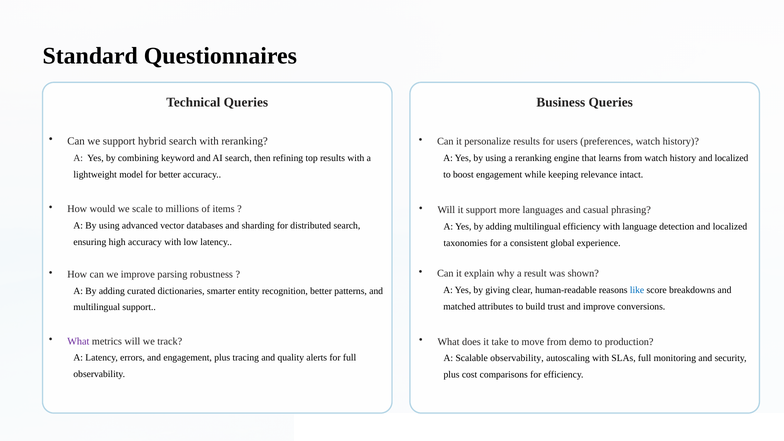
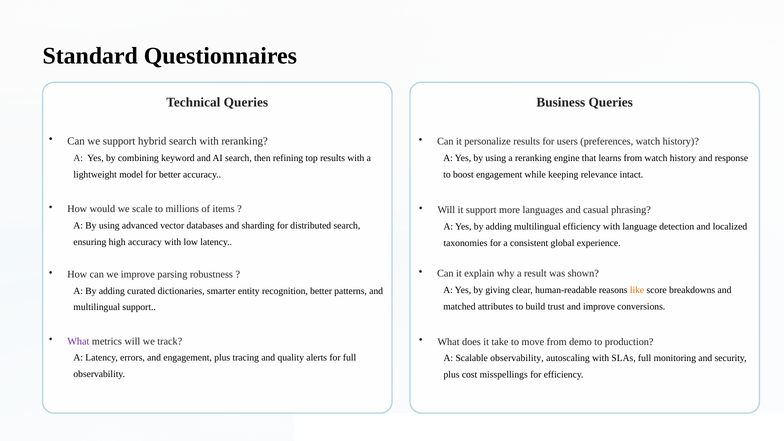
history and localized: localized -> response (731, 158)
like colour: blue -> orange (637, 290)
comparisons: comparisons -> misspellings (504, 375)
